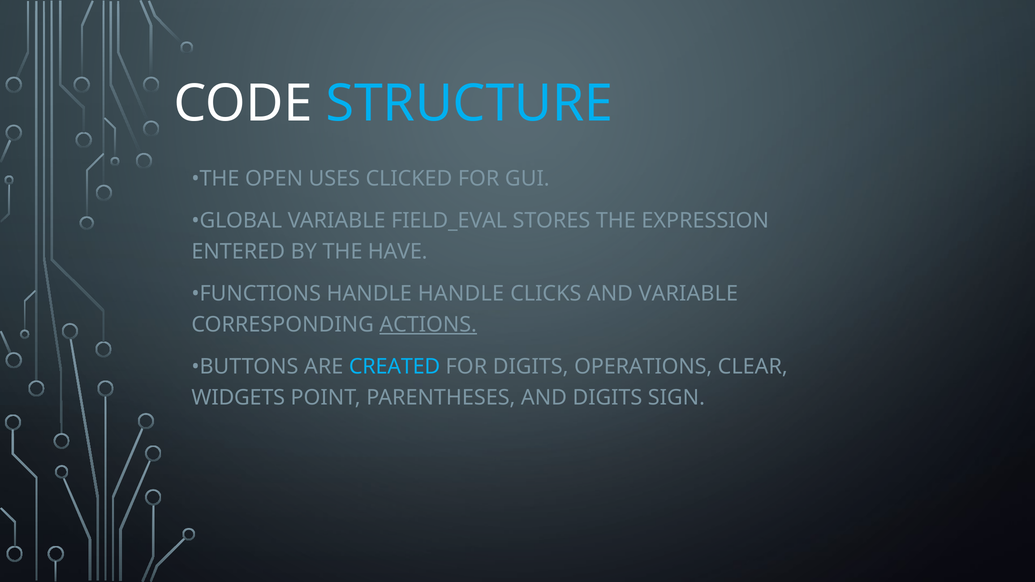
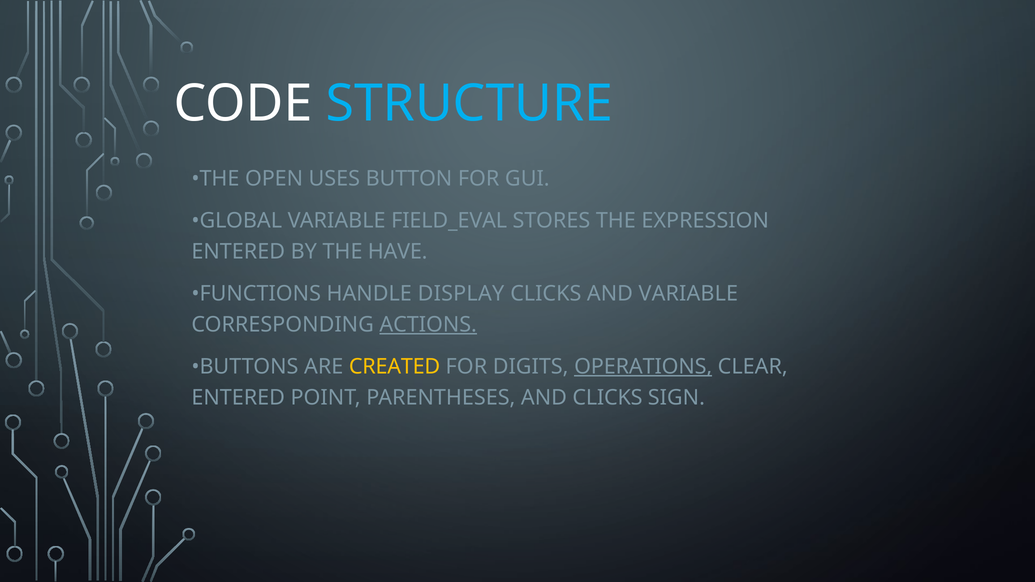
CLICKED: CLICKED -> BUTTON (409, 179)
HANDLE HANDLE: HANDLE -> DISPLAY (461, 294)
CREATED colour: light blue -> yellow (395, 367)
OPERATIONS underline: none -> present (643, 367)
WIDGETS: WIDGETS -> ENTERED (238, 398)
AND DIGITS: DIGITS -> CLICKS (607, 398)
